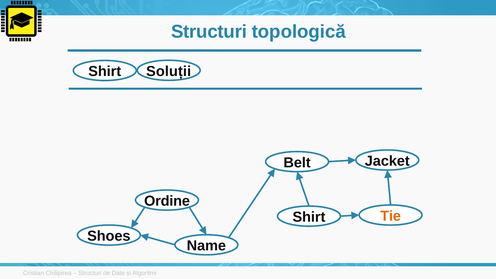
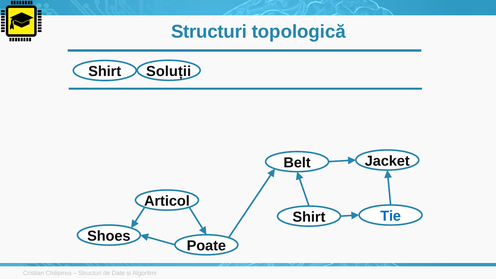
Ordine: Ordine -> Articol (167, 201)
Tie colour: orange -> blue (391, 216)
Name: Name -> Poate (206, 246)
